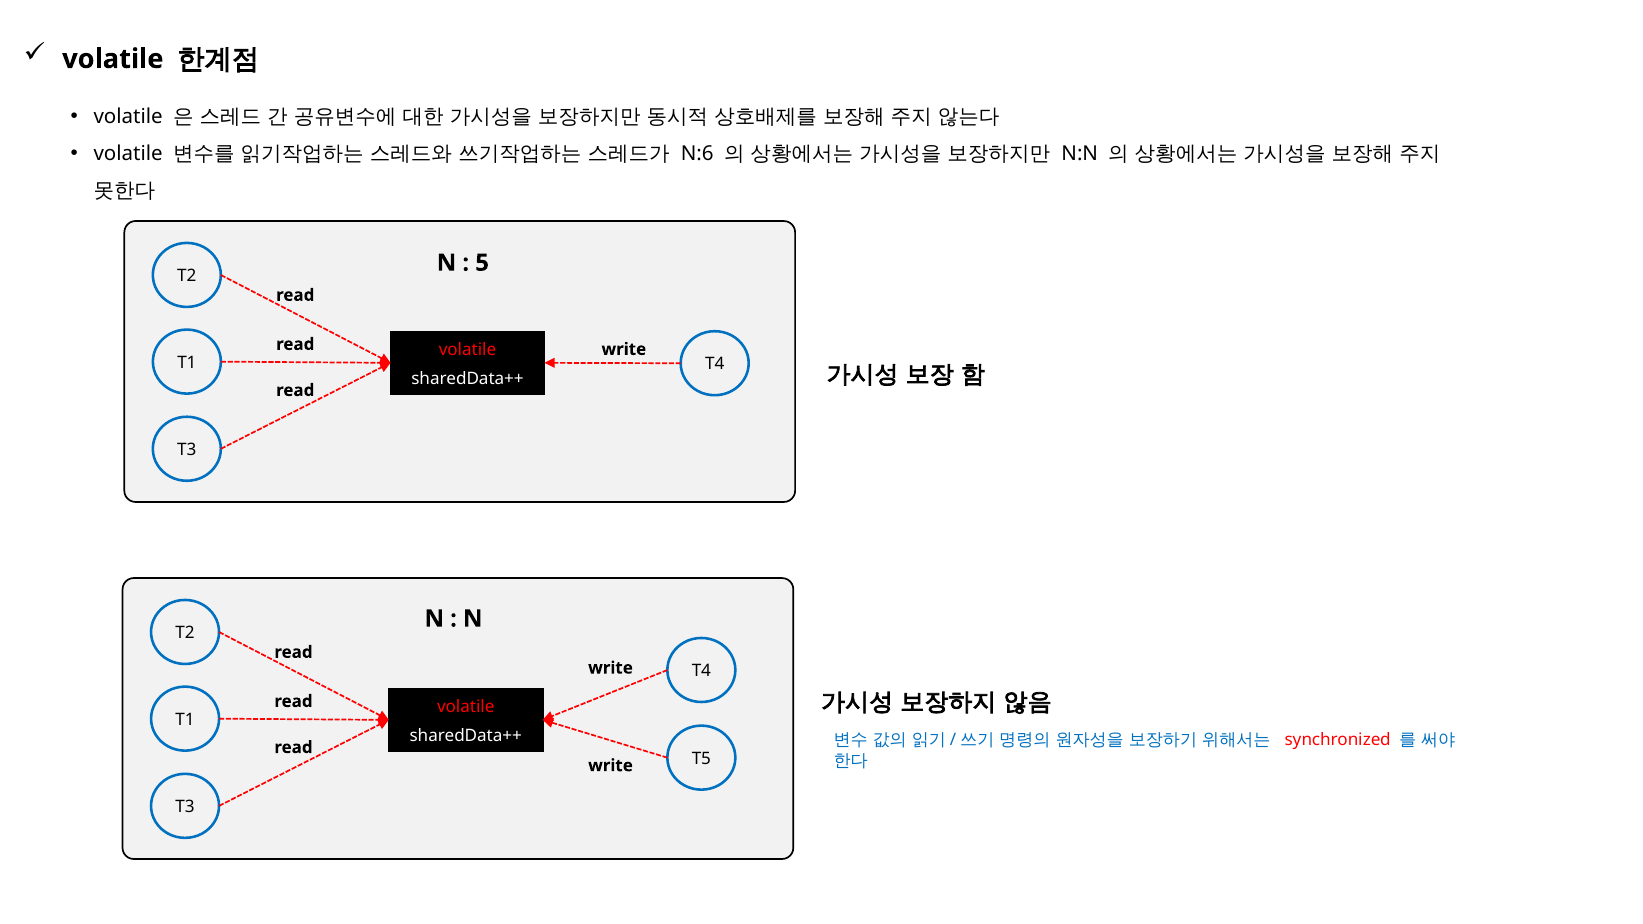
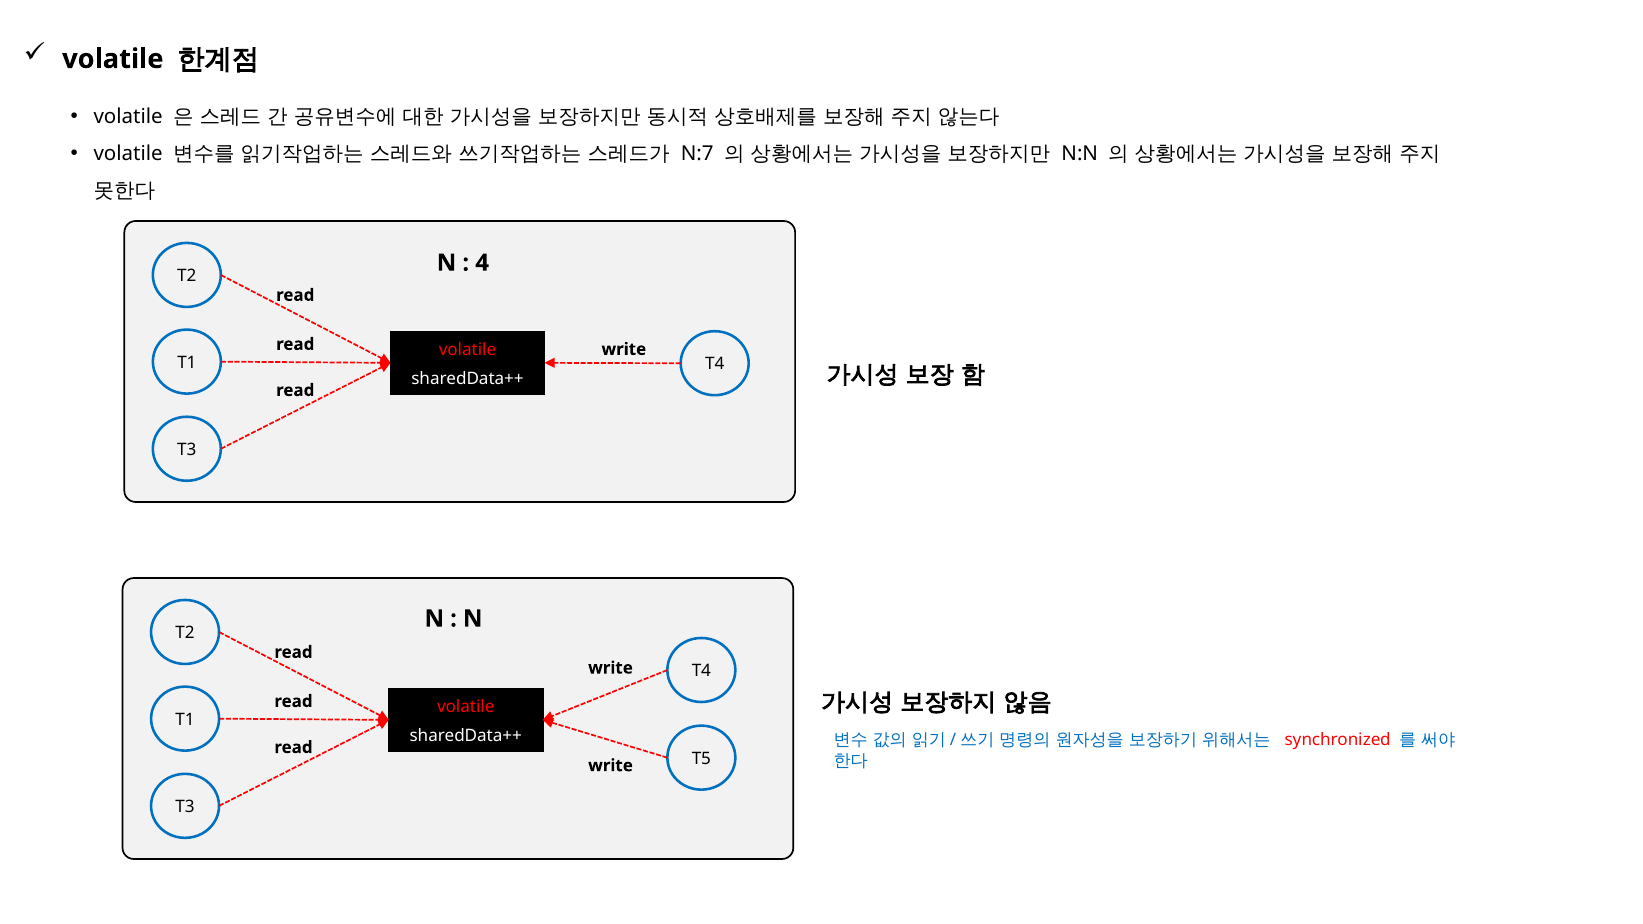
N:6: N:6 -> N:7 (697, 154)
5: 5 -> 4 (482, 263)
